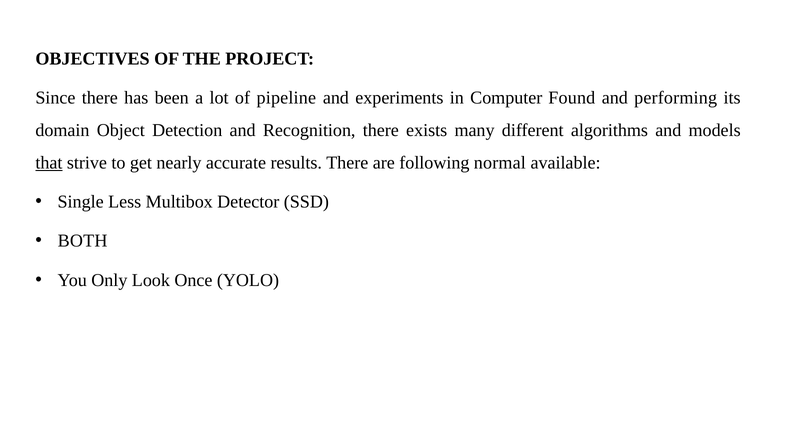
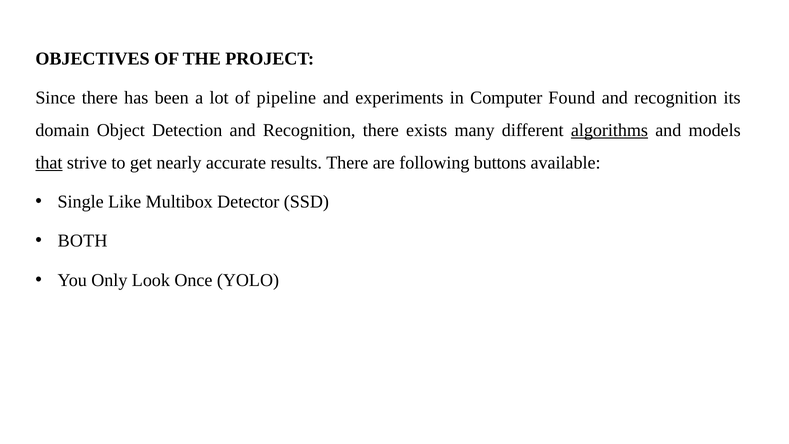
performing: performing -> recognition (676, 98)
algorithms underline: none -> present (609, 130)
normal: normal -> buttons (500, 163)
Less: Less -> Like (125, 202)
